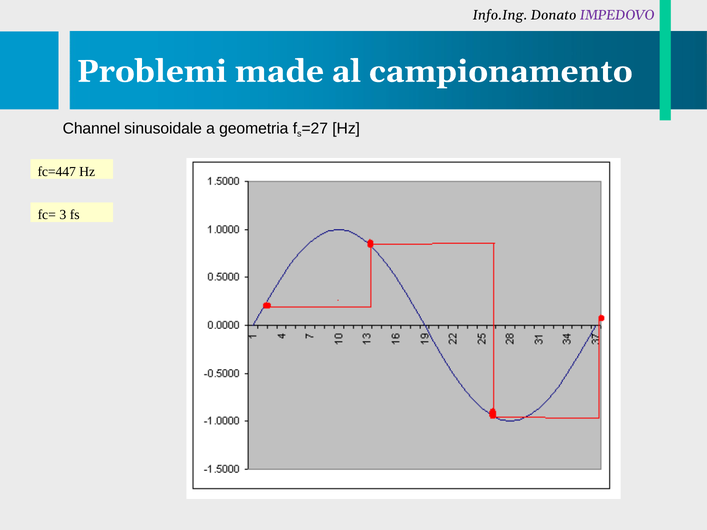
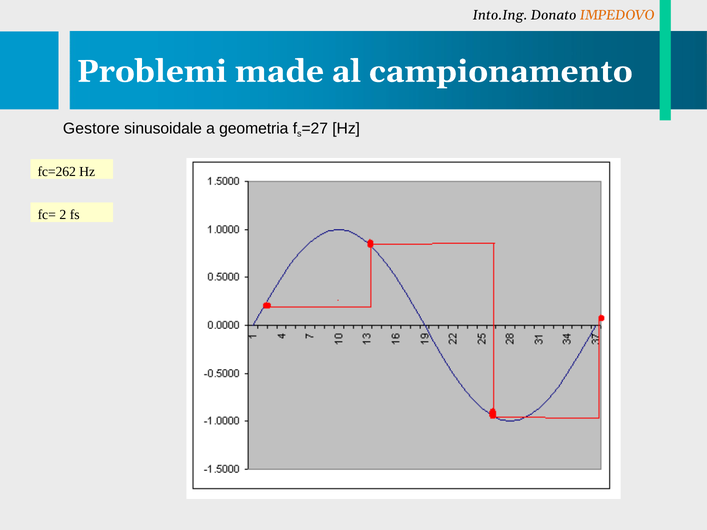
Info.Ing: Info.Ing -> Into.Ing (500, 15)
IMPEDOVO colour: purple -> orange (617, 15)
Channel: Channel -> Gestore (91, 128)
fc=447: fc=447 -> fc=262 (57, 172)
3: 3 -> 2 (63, 215)
